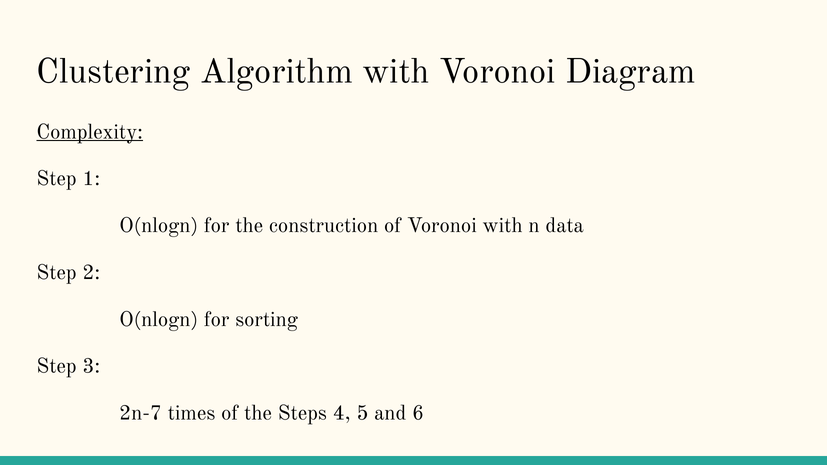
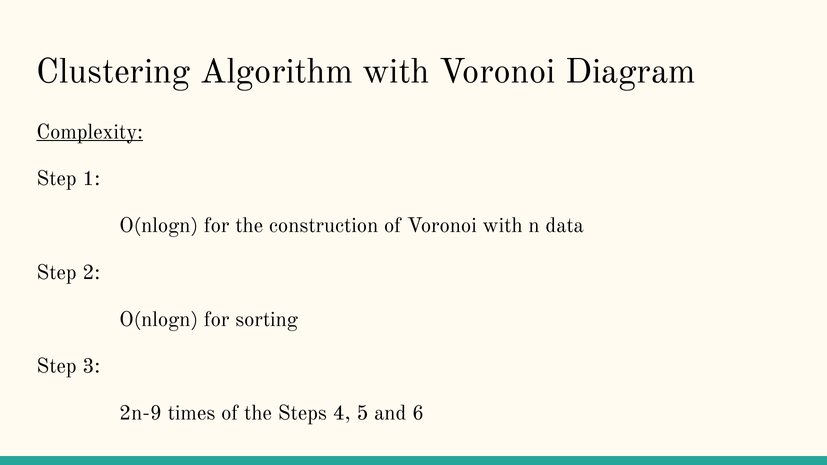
2n-7: 2n-7 -> 2n-9 (141, 413)
